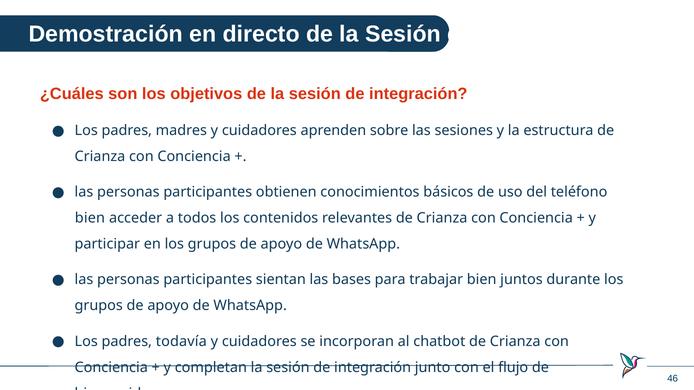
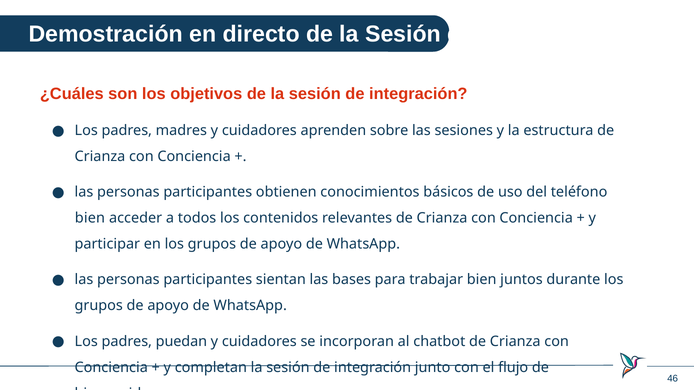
todavía: todavía -> puedan (181, 342)
